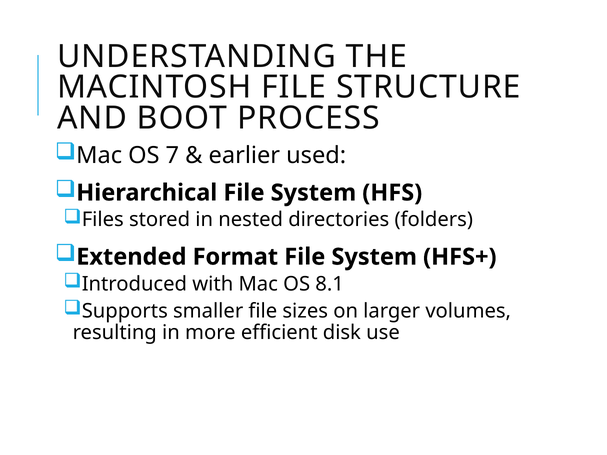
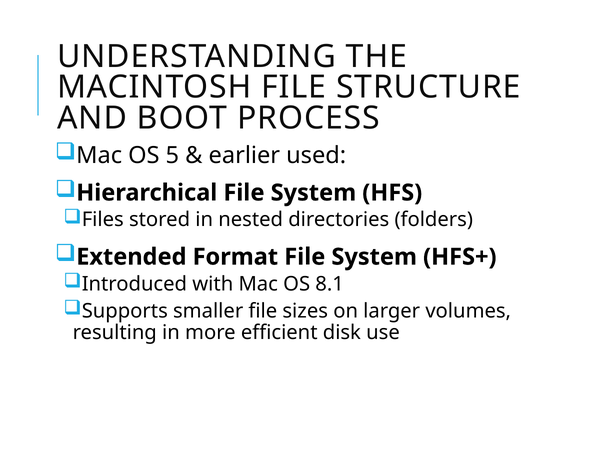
7: 7 -> 5 (172, 156)
